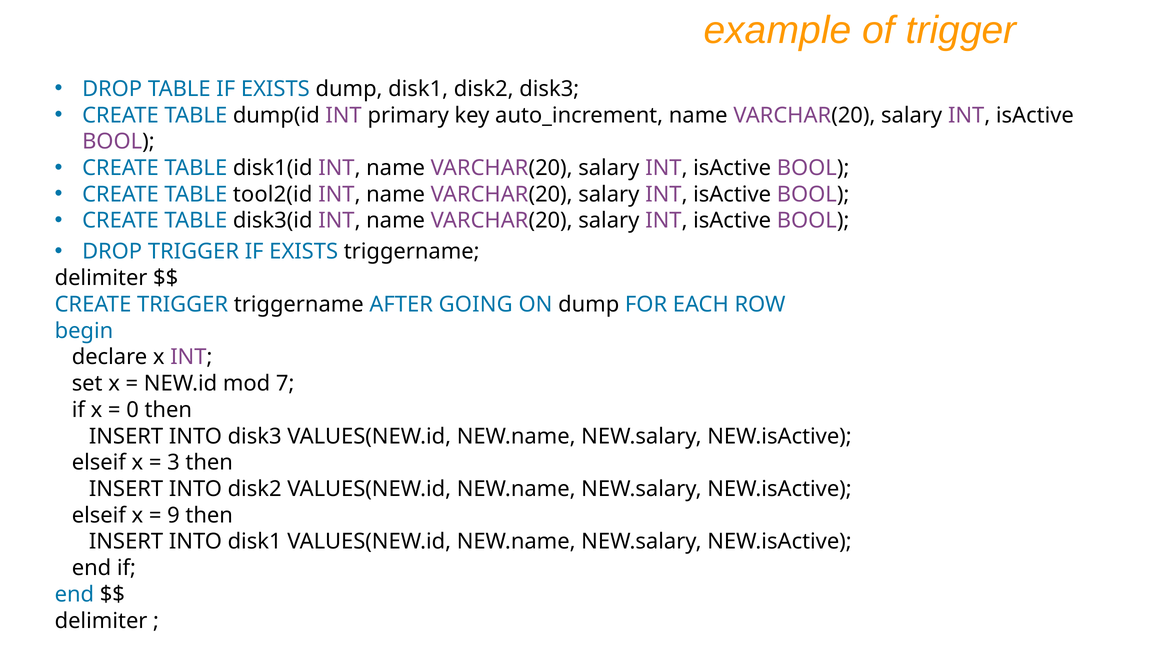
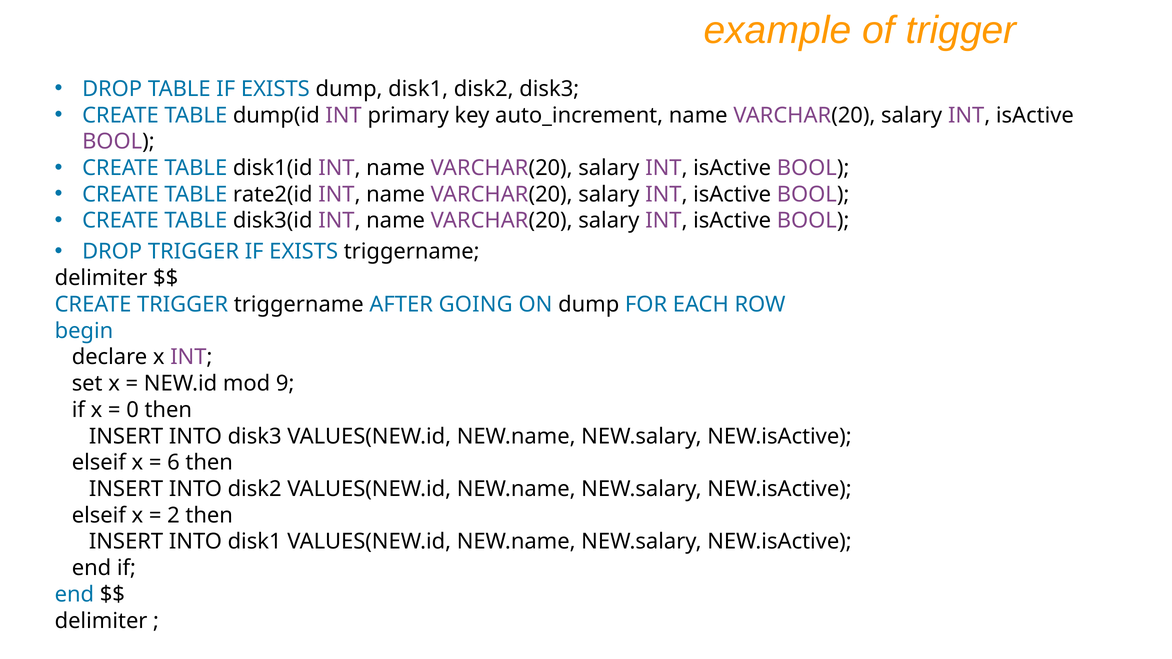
tool2(id: tool2(id -> rate2(id (273, 194)
7: 7 -> 9 (285, 384)
3: 3 -> 6 (174, 463)
9: 9 -> 2 (174, 516)
